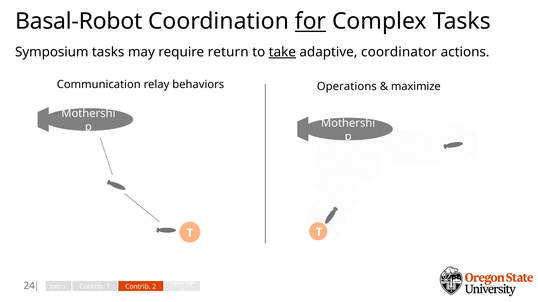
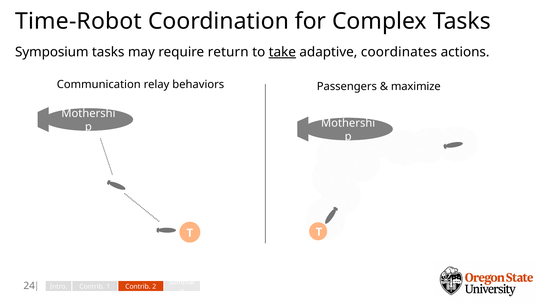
Basal-Robot: Basal-Robot -> Time-Robot (78, 21)
for underline: present -> none (311, 21)
coordinator: coordinator -> coordinates (399, 52)
Operations: Operations -> Passengers (347, 87)
